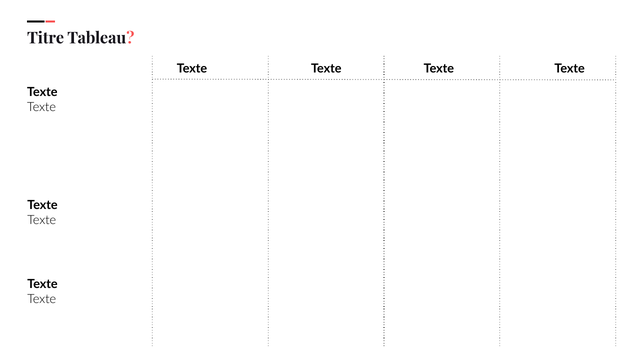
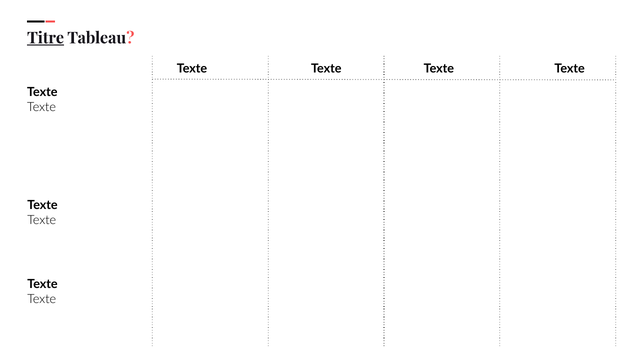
Titre underline: none -> present (46, 38)
